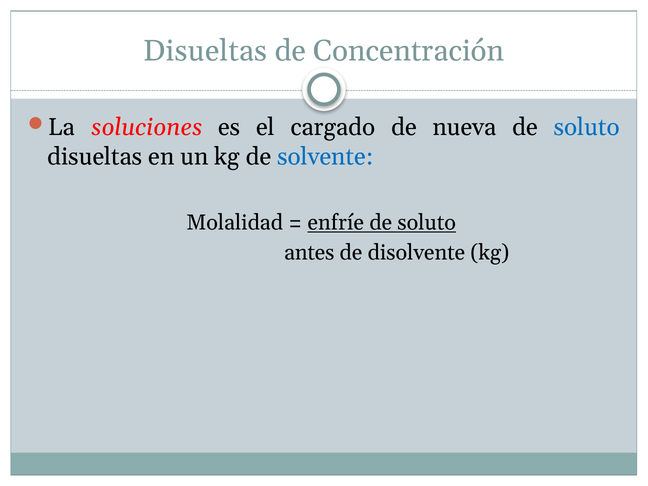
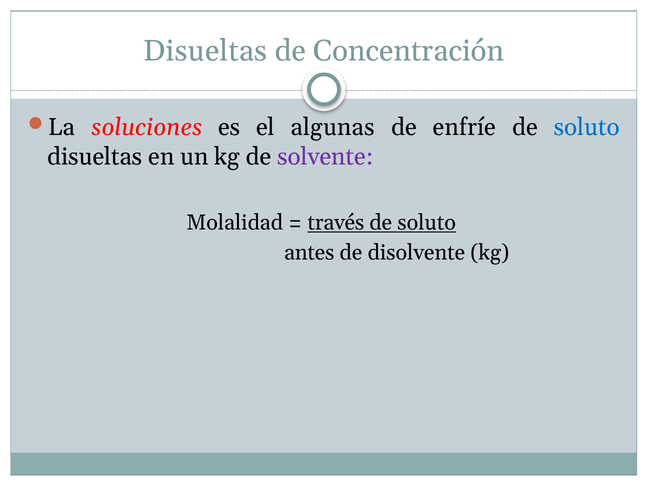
cargado: cargado -> algunas (333, 127)
nueva: nueva -> enfríe (464, 127)
solvente colour: blue -> purple (325, 157)
enfríe: enfríe -> través (336, 222)
